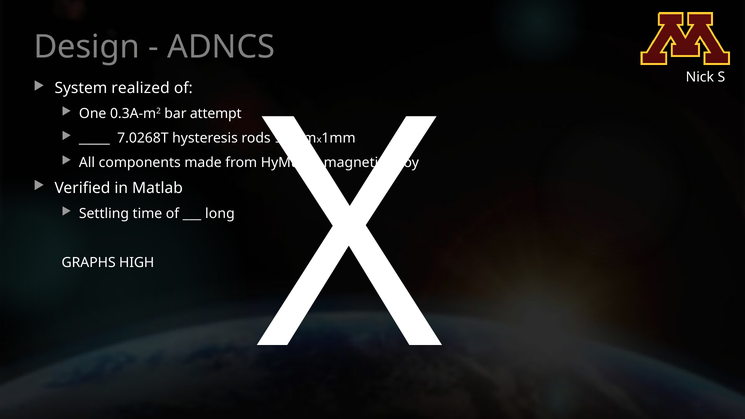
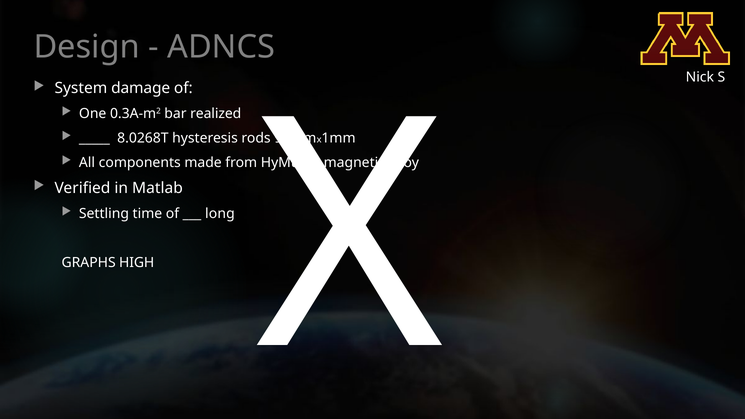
realized: realized -> damage (141, 88)
attempt: attempt -> realized (216, 114)
7.0268T: 7.0268T -> 8.0268T (143, 138)
